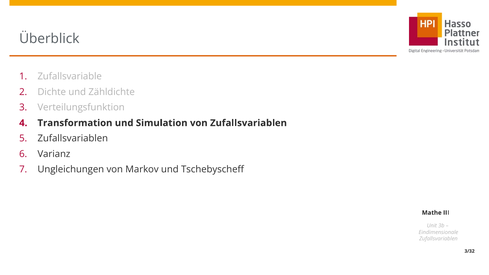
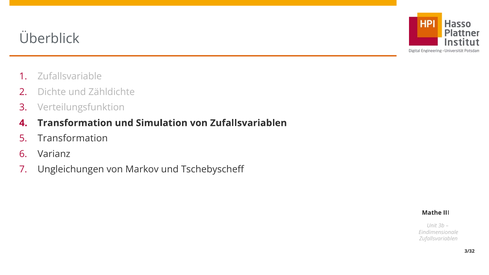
Zufallsvariablen: Zufallsvariablen -> Transformation (73, 139)
